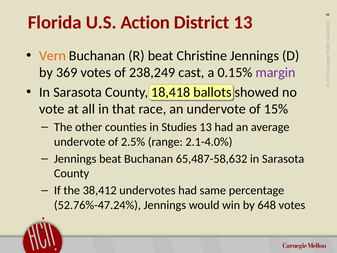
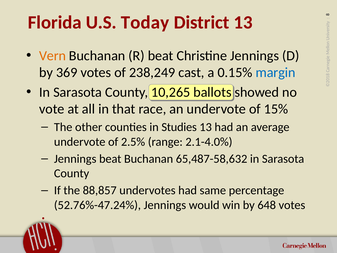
Action: Action -> Today (145, 22)
margin colour: purple -> blue (276, 72)
18,418: 18,418 -> 10,265 (171, 92)
38,412: 38,412 -> 88,857 (100, 190)
